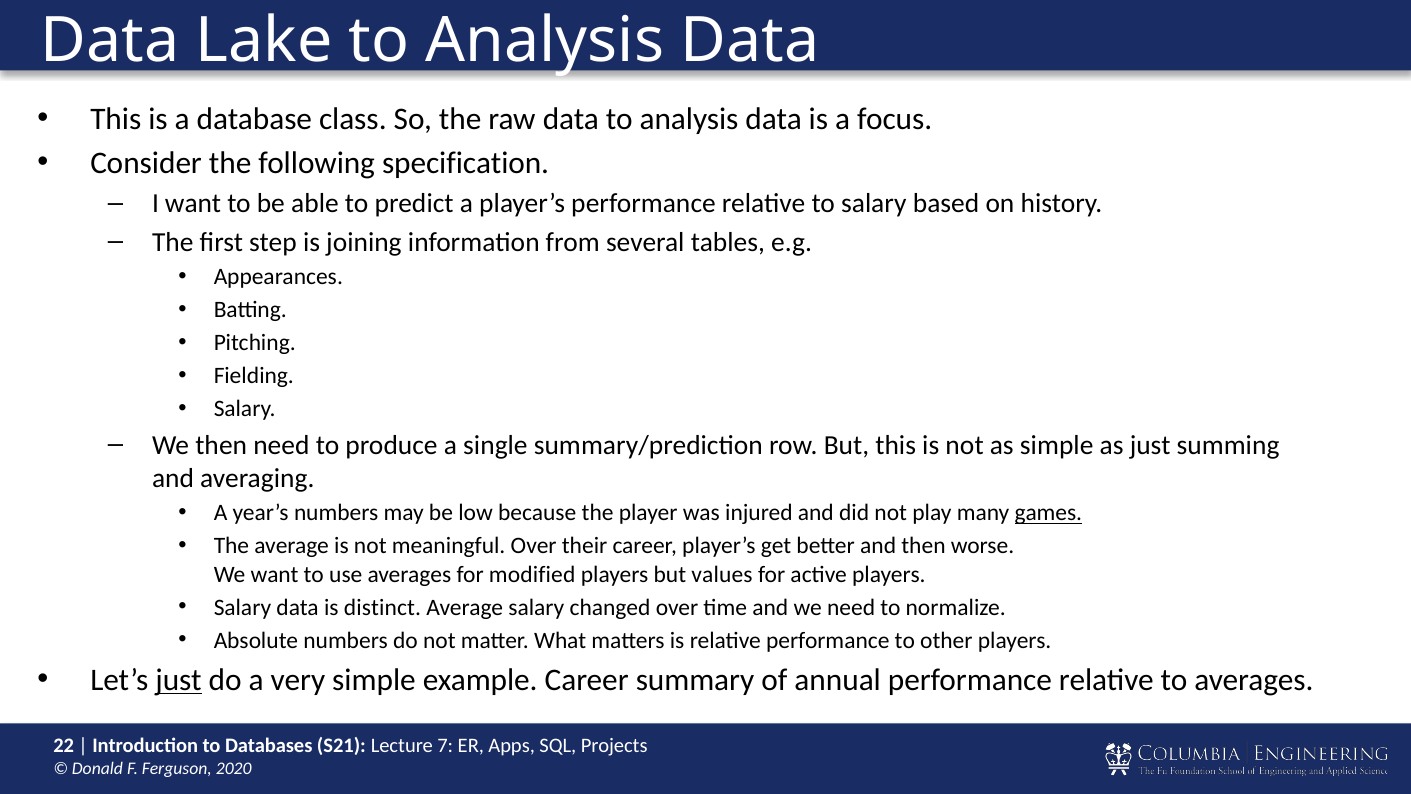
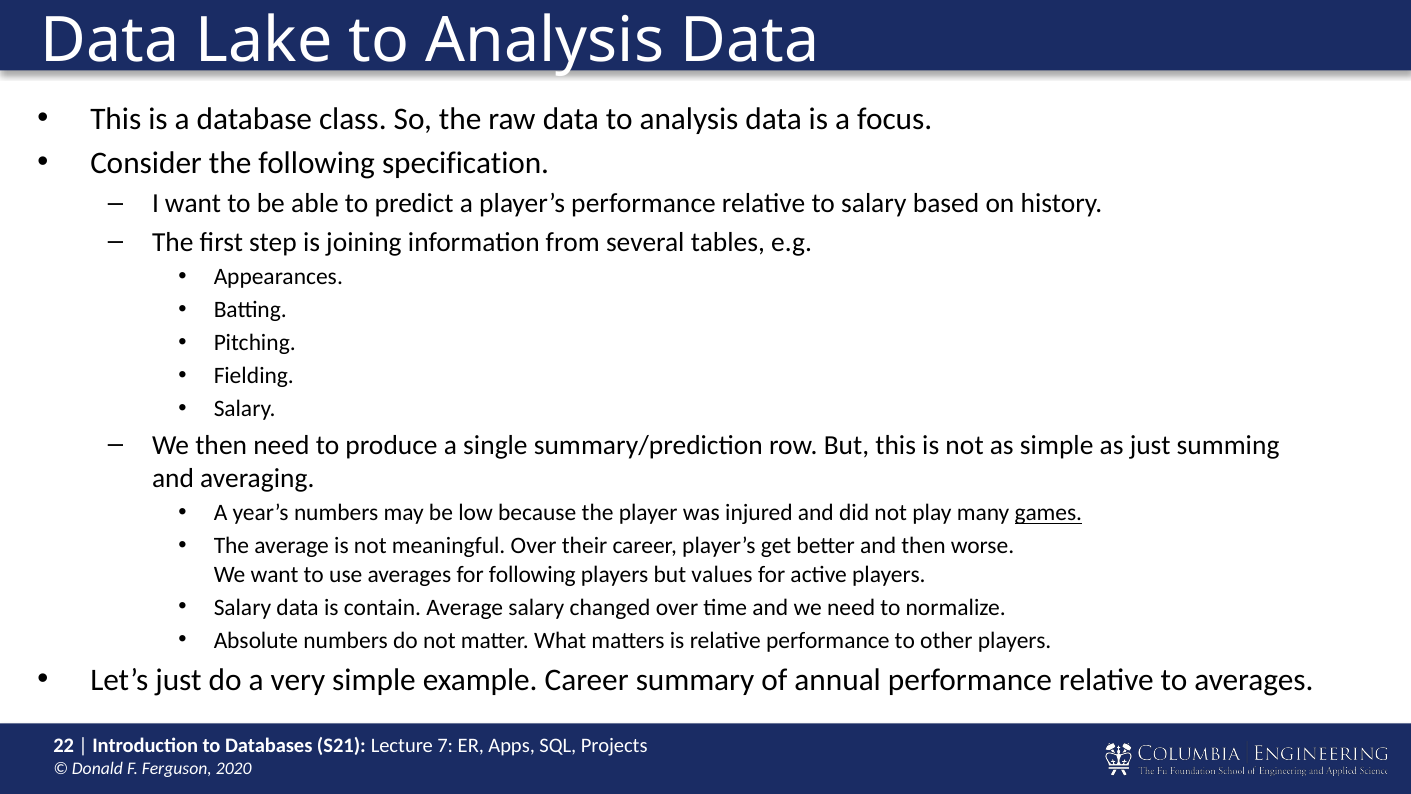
for modified: modified -> following (532, 574)
distinct: distinct -> contain (382, 607)
just underline: present -> none (179, 680)
